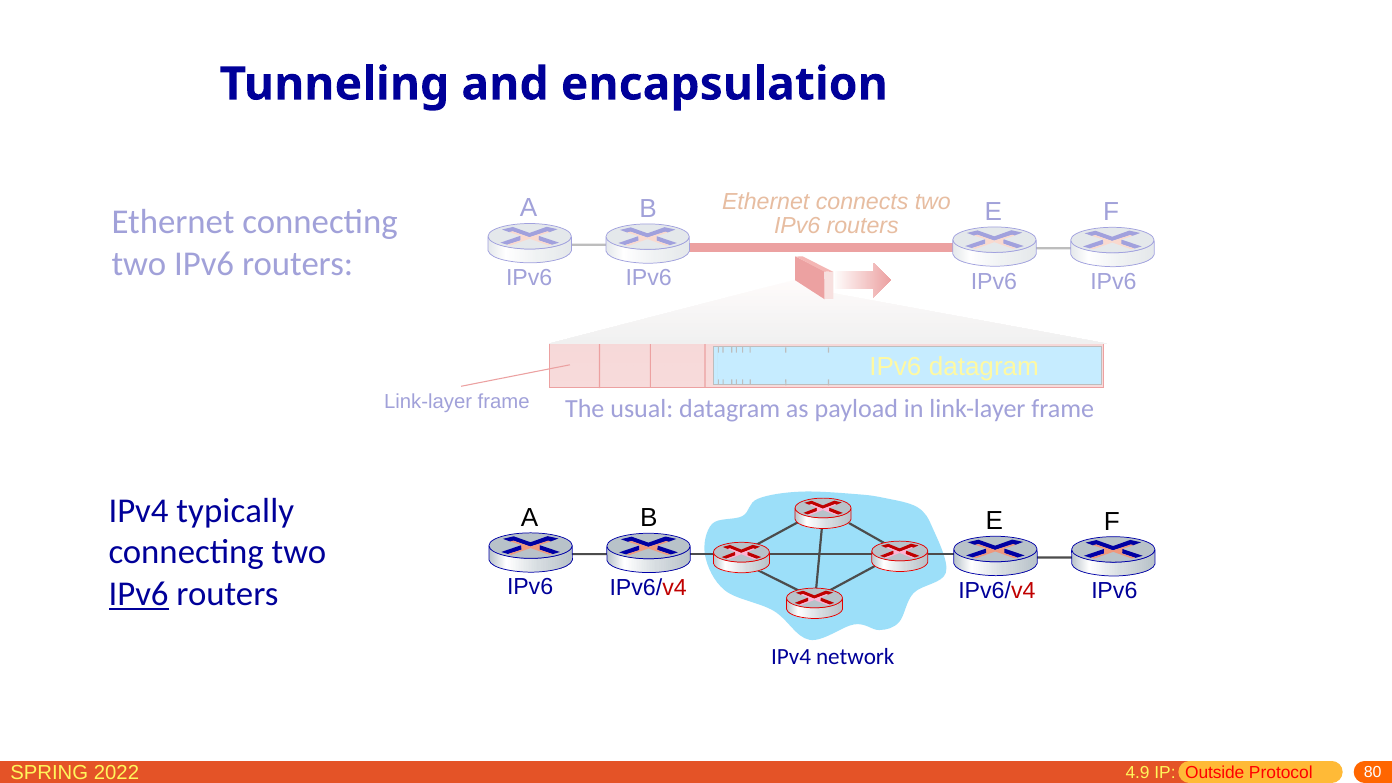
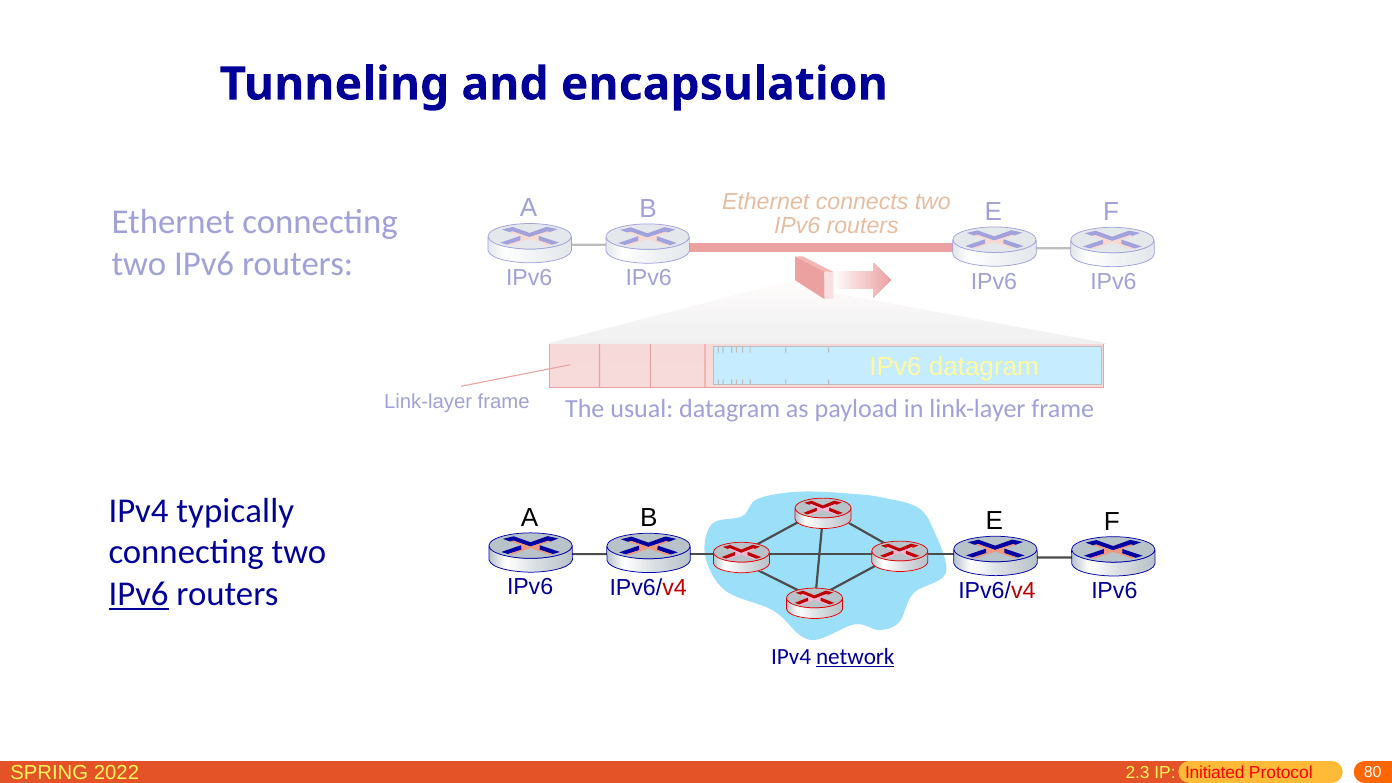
network underline: none -> present (855, 656)
4.9: 4.9 -> 2.3 (1138, 773)
Outside: Outside -> Initiated (1215, 773)
